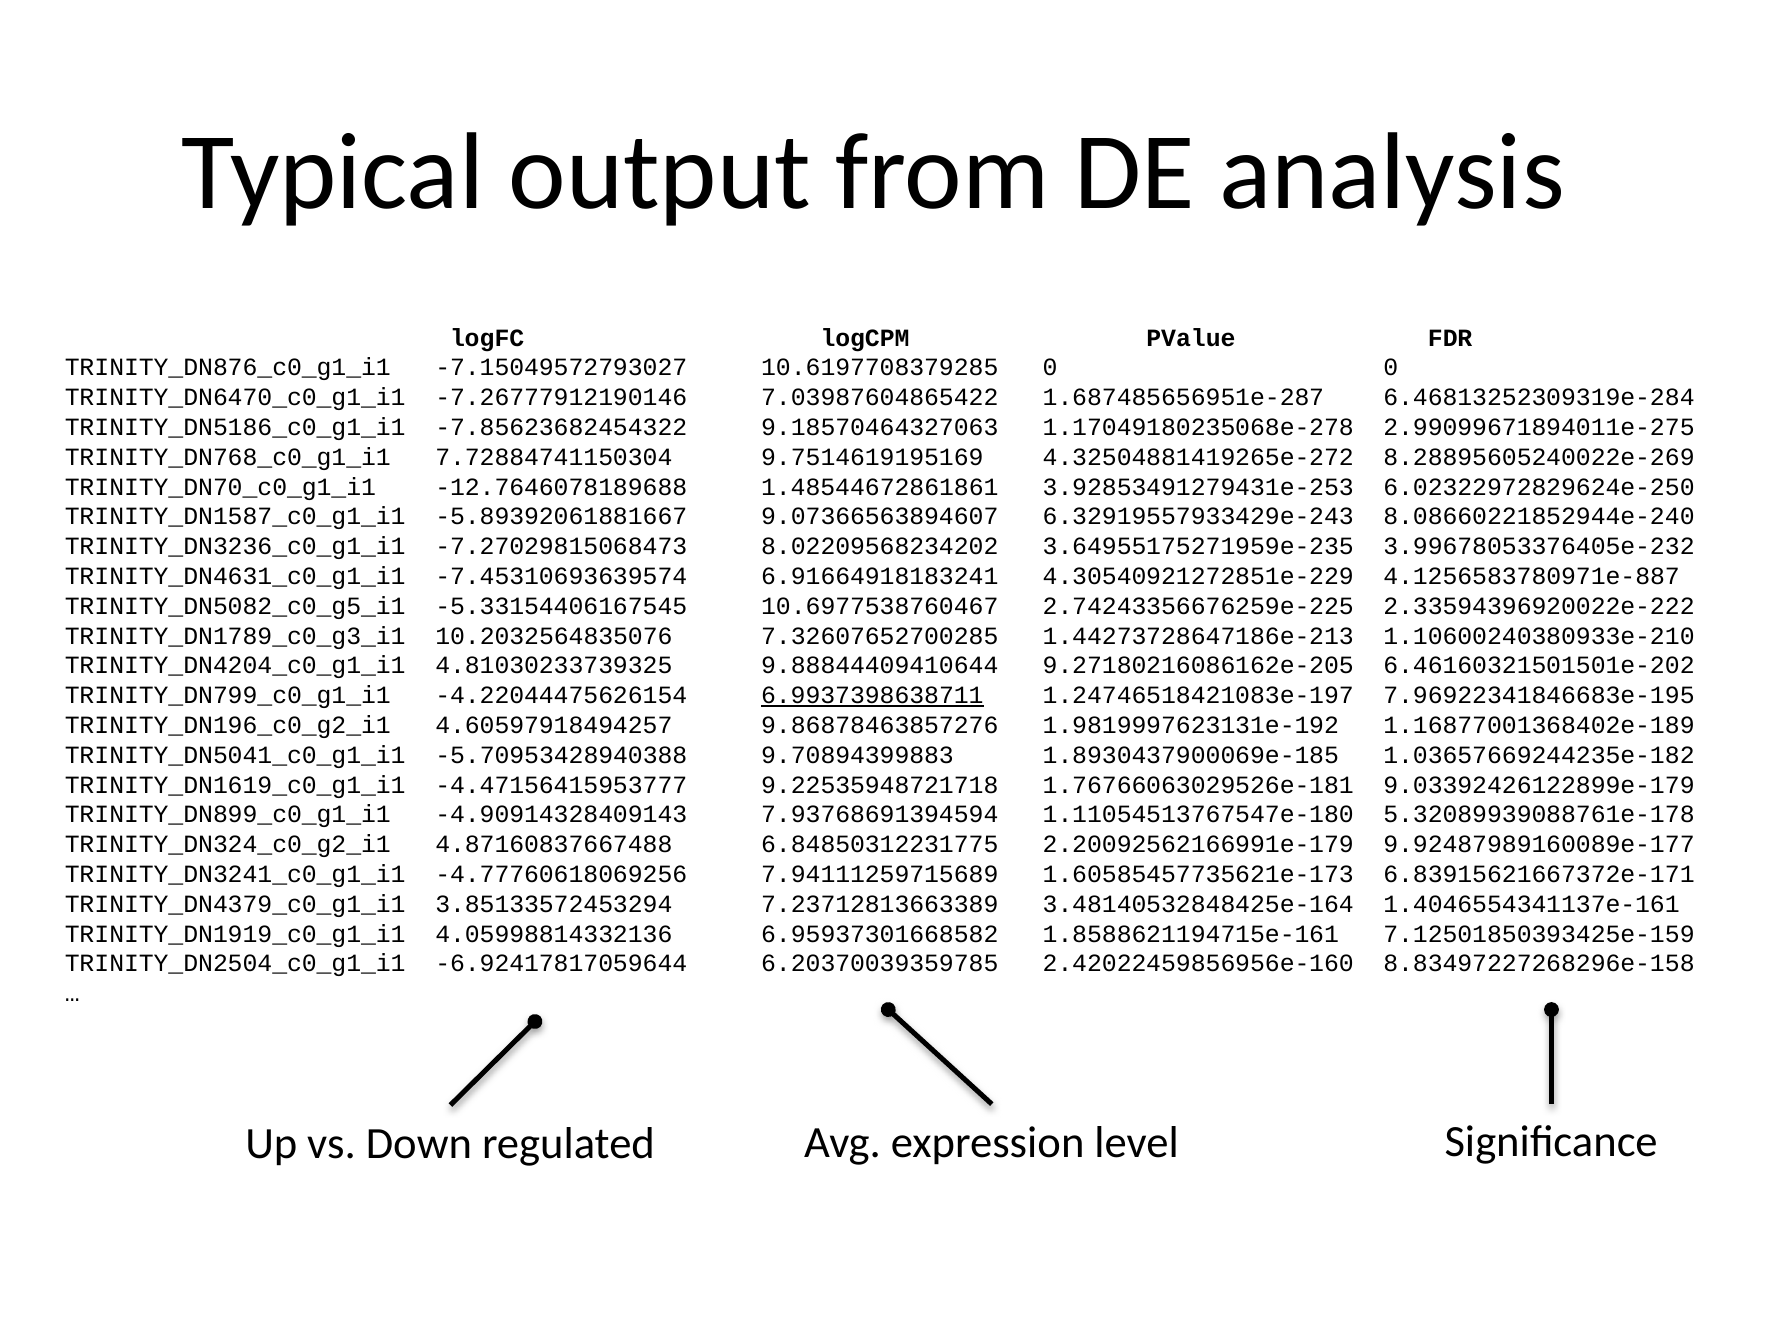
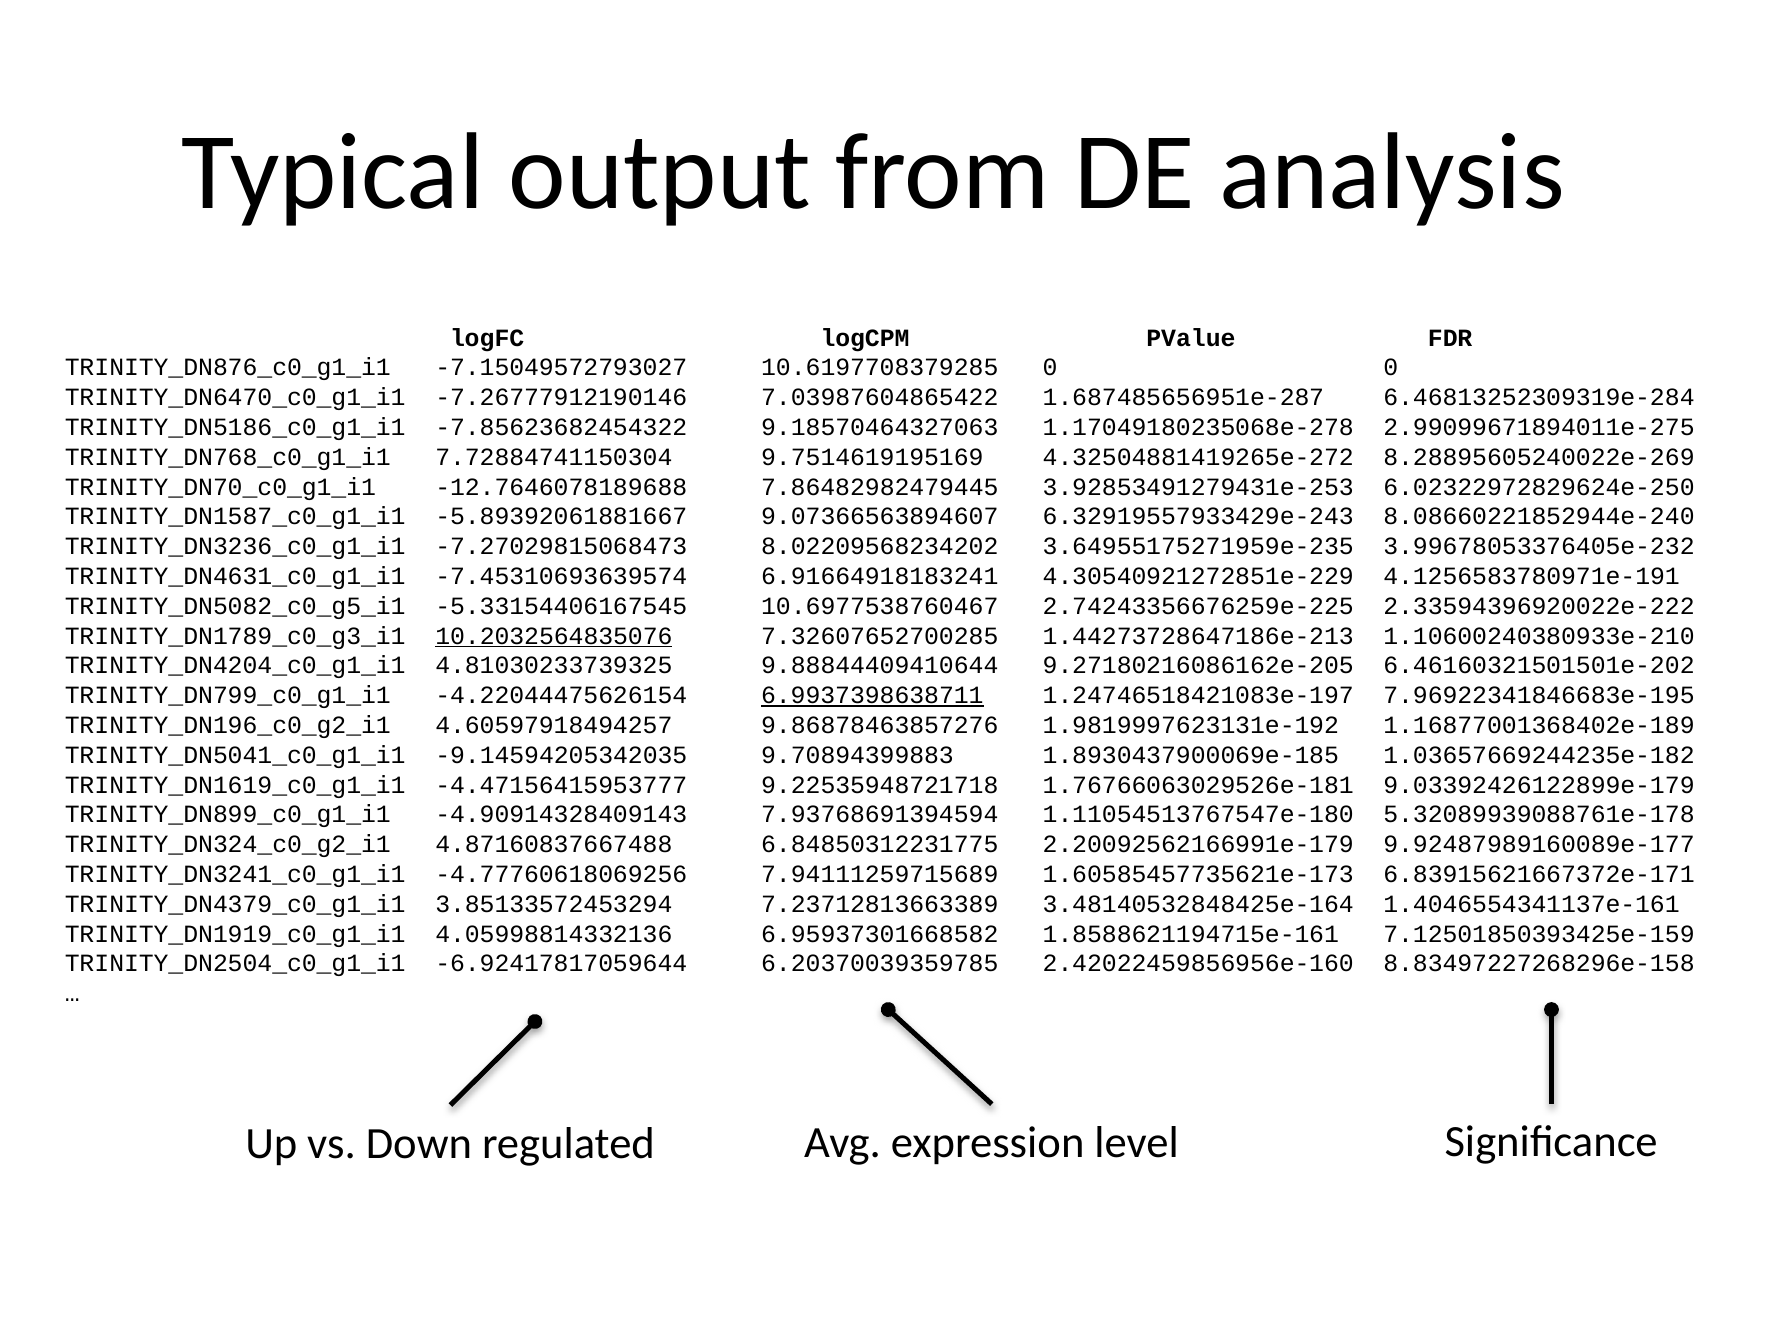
1.48544672861861: 1.48544672861861 -> 7.86482982479445 (880, 487)
4.1256583780971e-887: 4.1256583780971e-887 -> 4.1256583780971e-191 (1532, 576)
10.2032564835076 underline: none -> present (554, 636)
-5.70953428940388: -5.70953428940388 -> -9.14594205342035 (561, 755)
